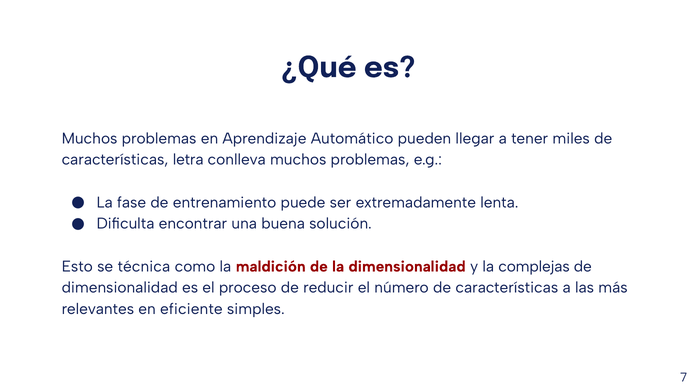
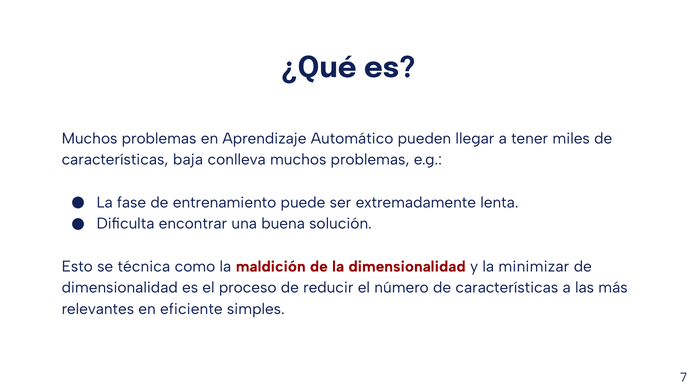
letra: letra -> baja (188, 160)
complejas: complejas -> minimizar (534, 267)
